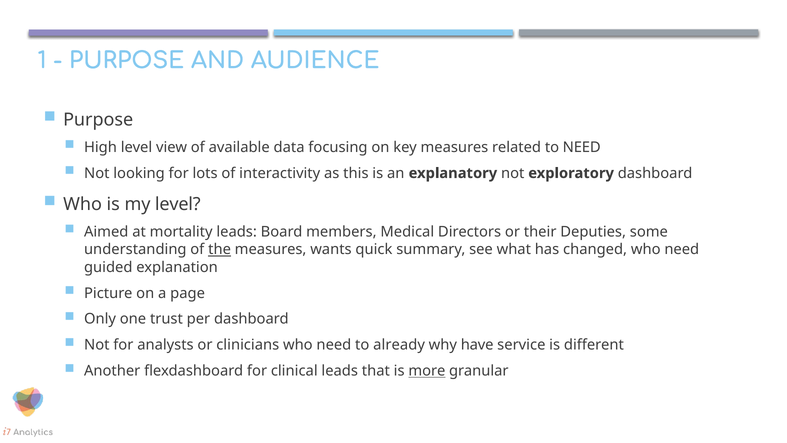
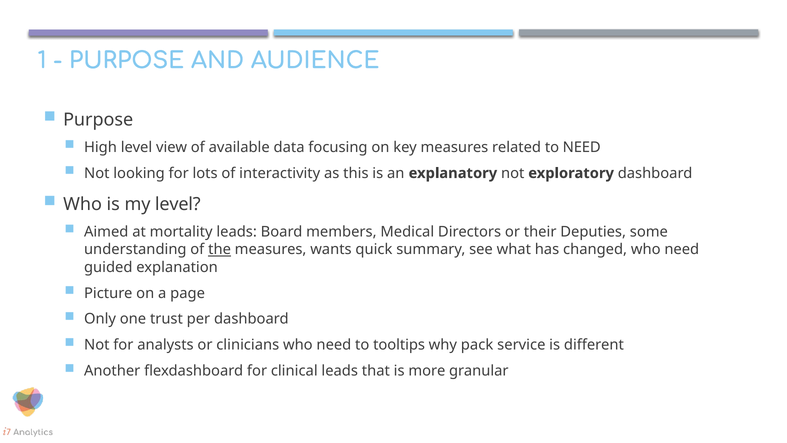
already: already -> tooltips (399, 345)
have: have -> pack (477, 345)
more underline: present -> none (427, 371)
